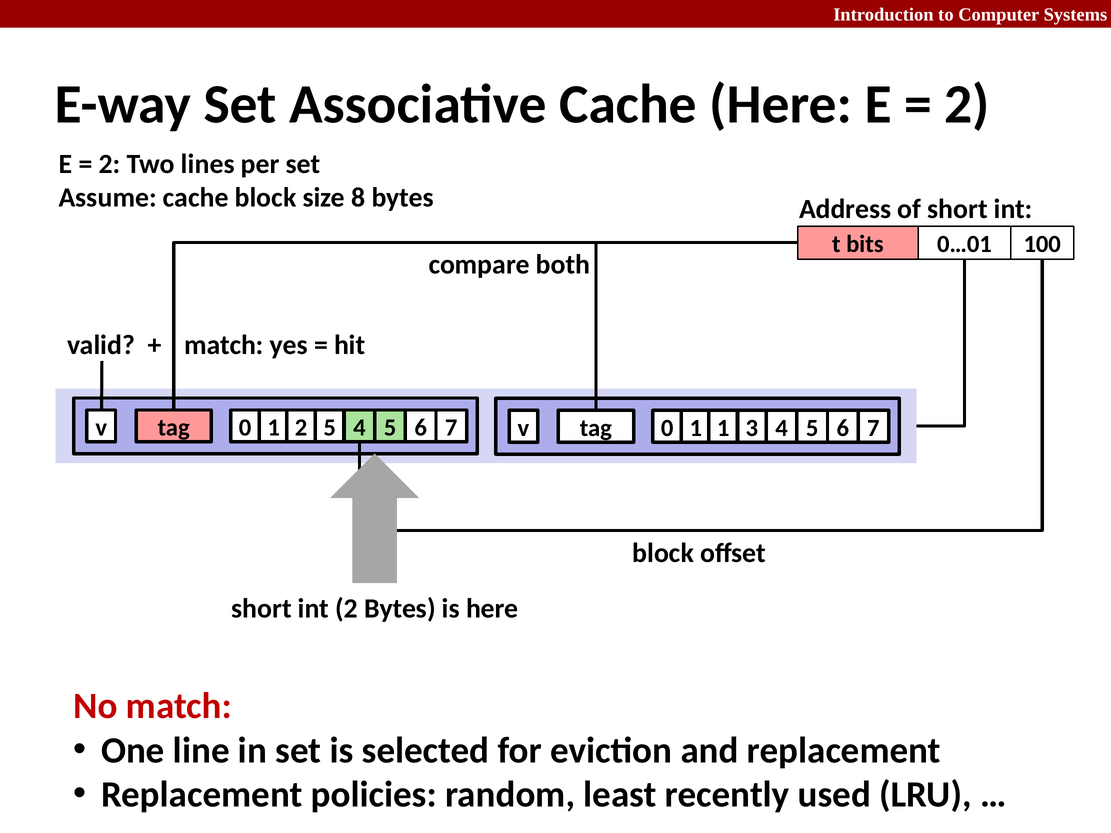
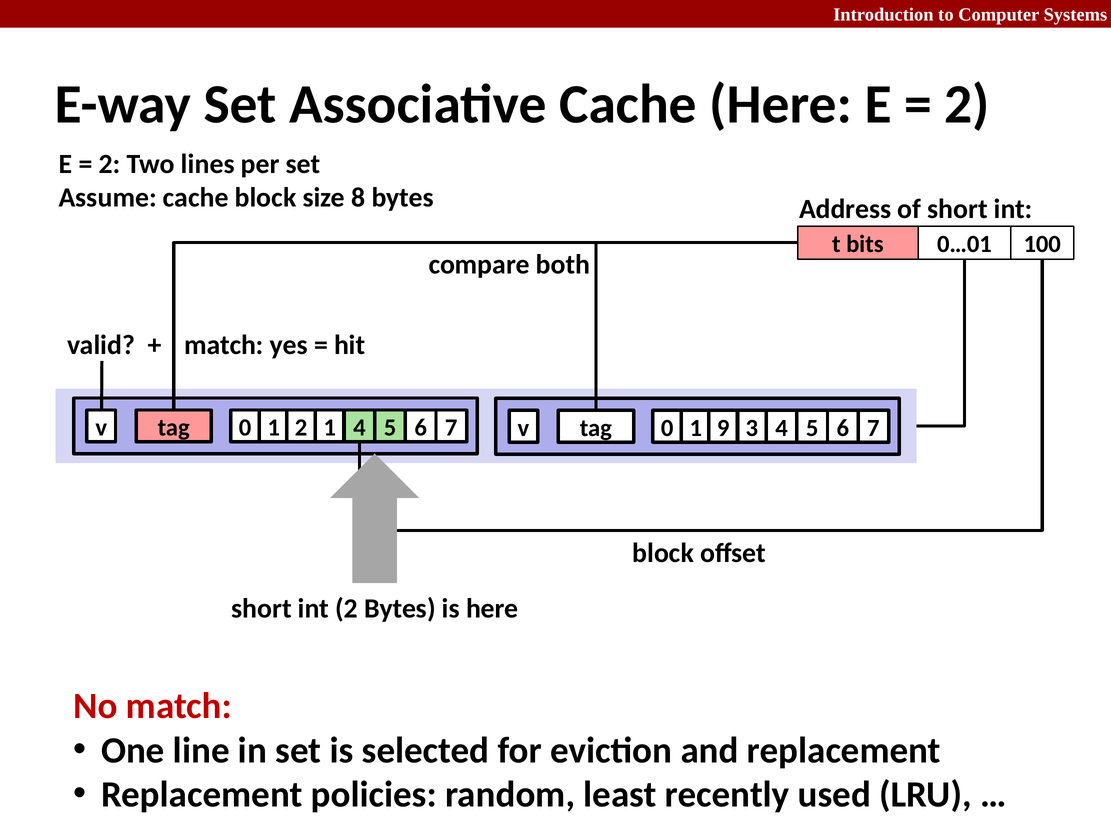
v 5: 5 -> 1 (330, 428)
1 1: 1 -> 9 (723, 428)
